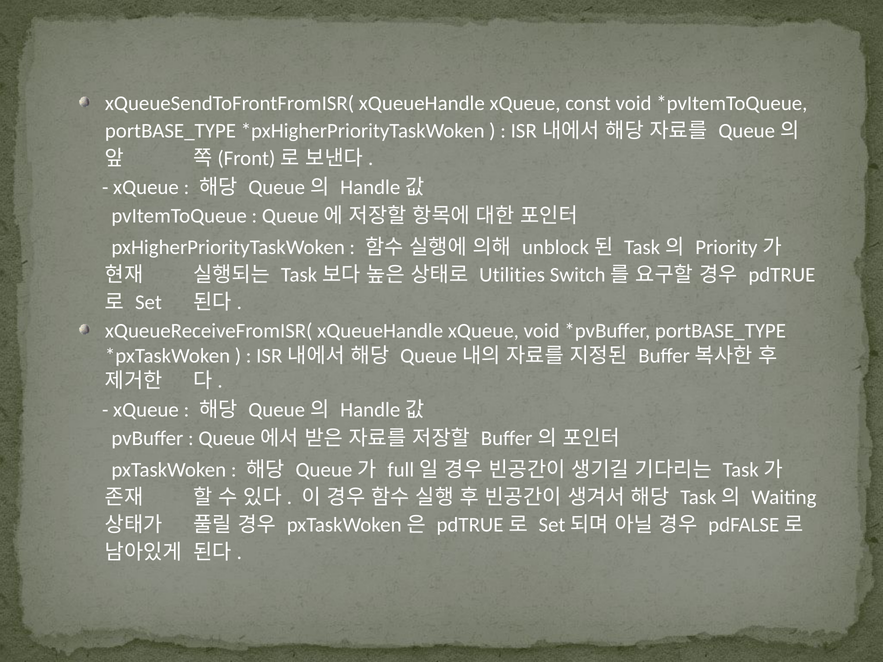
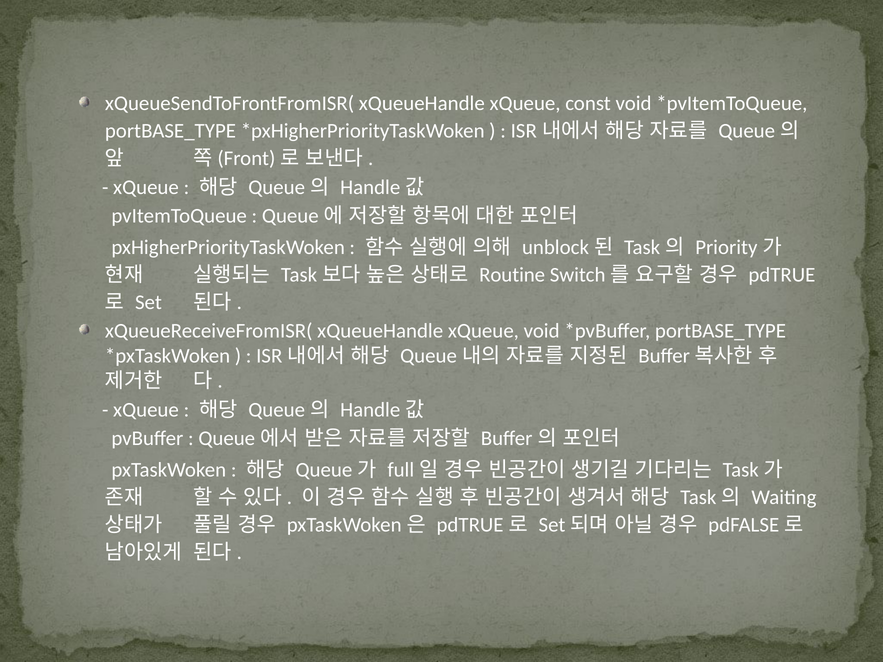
Utilities: Utilities -> Routine (512, 275)
